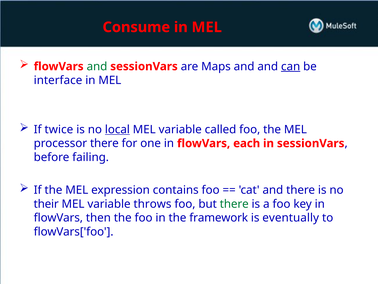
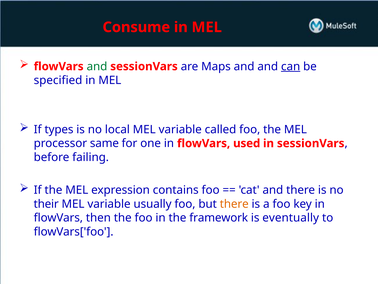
interface: interface -> specified (58, 80)
twice: twice -> types (59, 129)
local underline: present -> none (117, 129)
processor there: there -> same (104, 143)
each: each -> used (247, 143)
throws: throws -> usually (153, 204)
there colour: green -> orange (234, 204)
